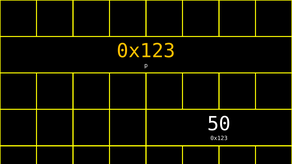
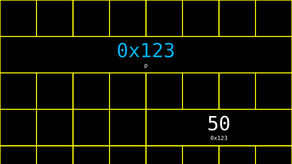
0x123 colour: yellow -> light blue (146, 51)
